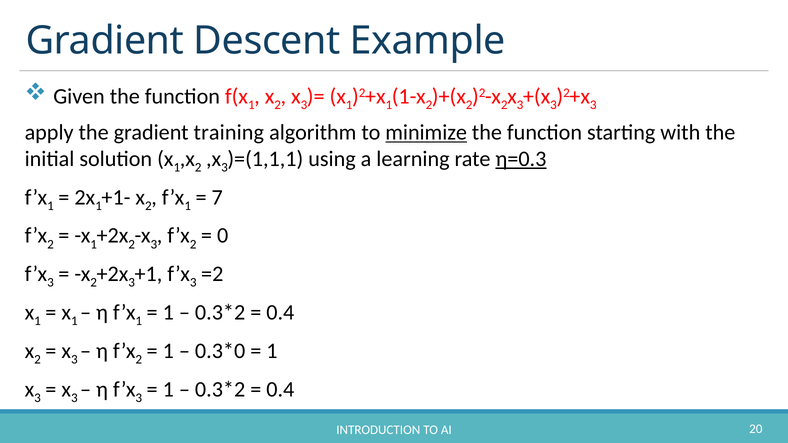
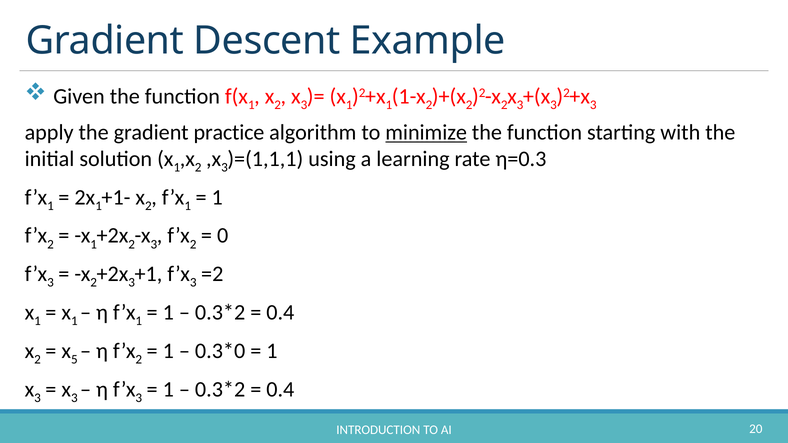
training: training -> practice (229, 133)
η=0.3 underline: present -> none (521, 159)
7: 7 -> 1 (217, 197)
3: 3 -> 5 (74, 360)
